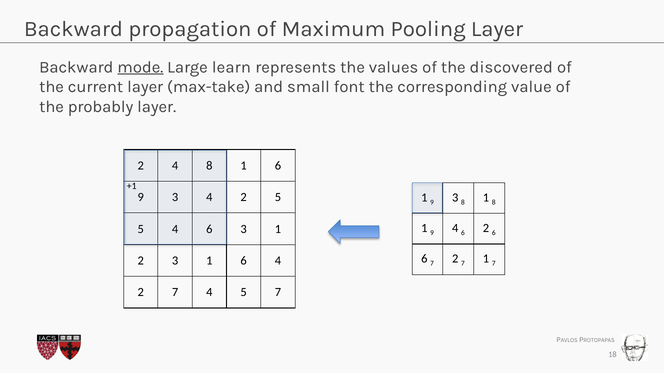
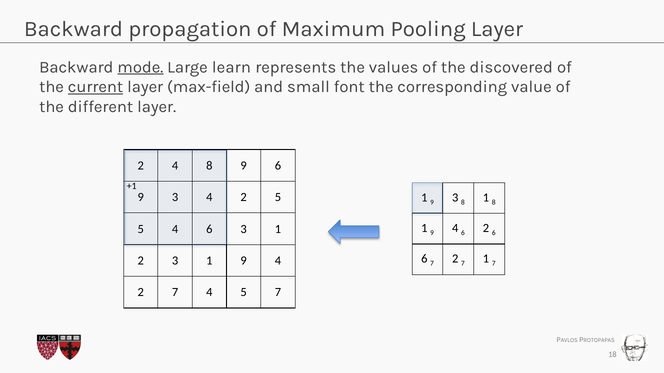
current underline: none -> present (96, 87)
max-take: max-take -> max-field (209, 87)
probably: probably -> different (101, 107)
1: 1 -> 9 (244, 166)
3 1 6: 6 -> 9 (244, 261)
